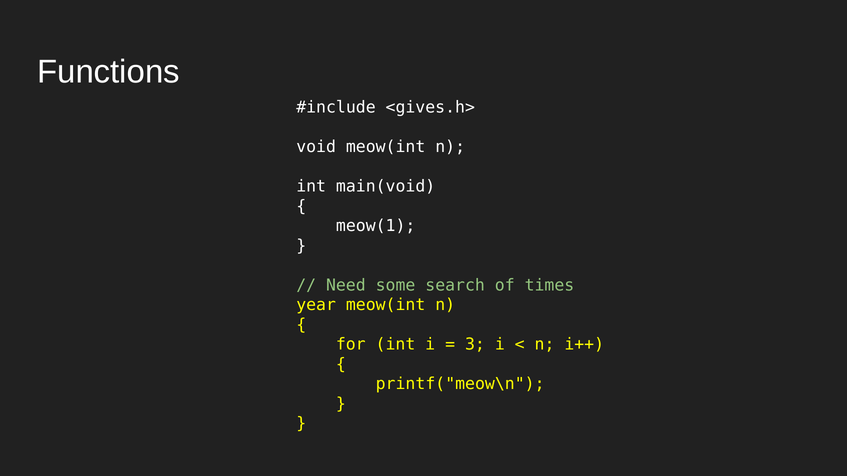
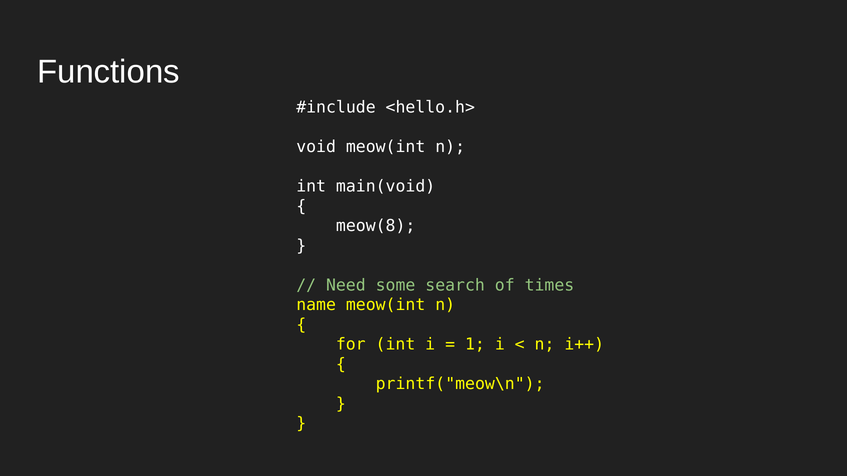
<gives.h>: <gives.h> -> <hello.h> (430, 107)
meow(1: meow(1 -> meow(8 (376, 226)
year: year -> name (316, 305)
3: 3 -> 1 (475, 345)
